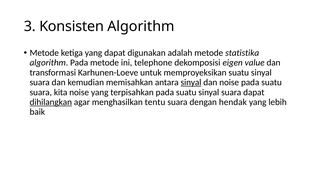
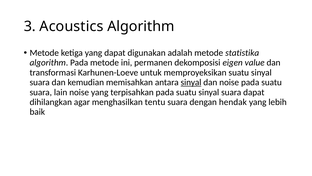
Konsisten: Konsisten -> Acoustics (71, 26)
telephone: telephone -> permanen (153, 63)
kita: kita -> lain (61, 92)
dihilangkan underline: present -> none (51, 102)
